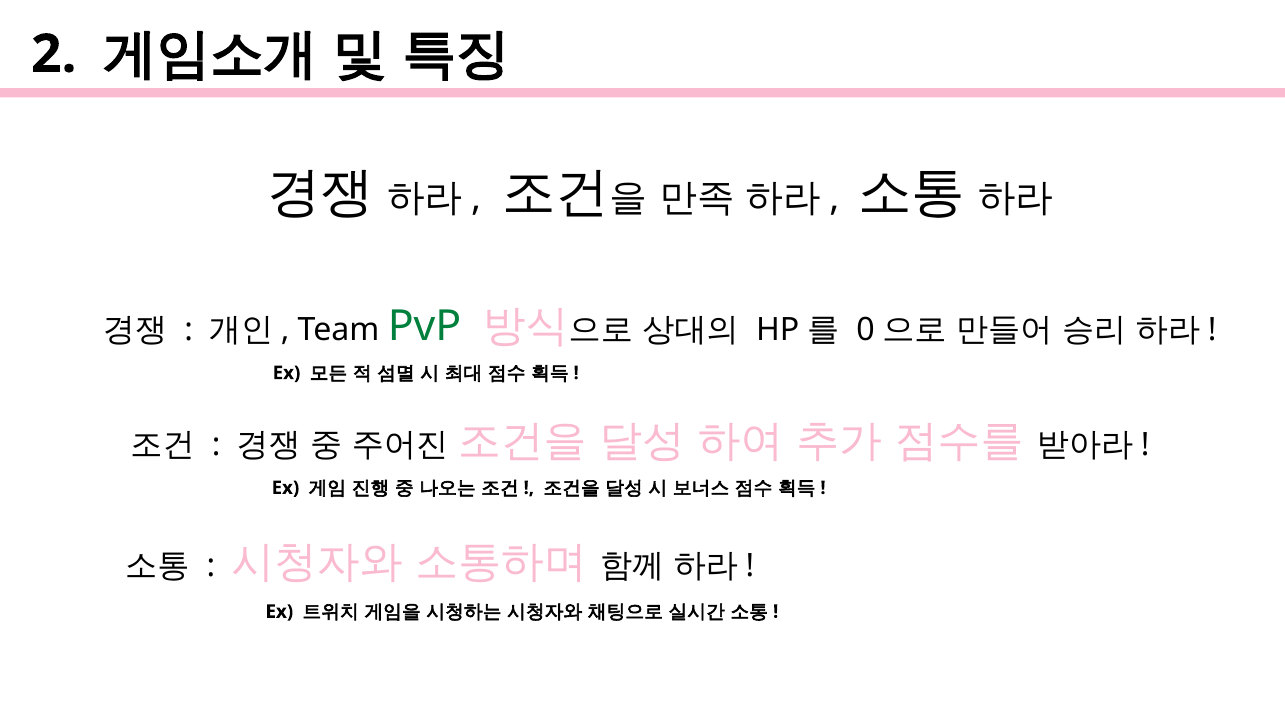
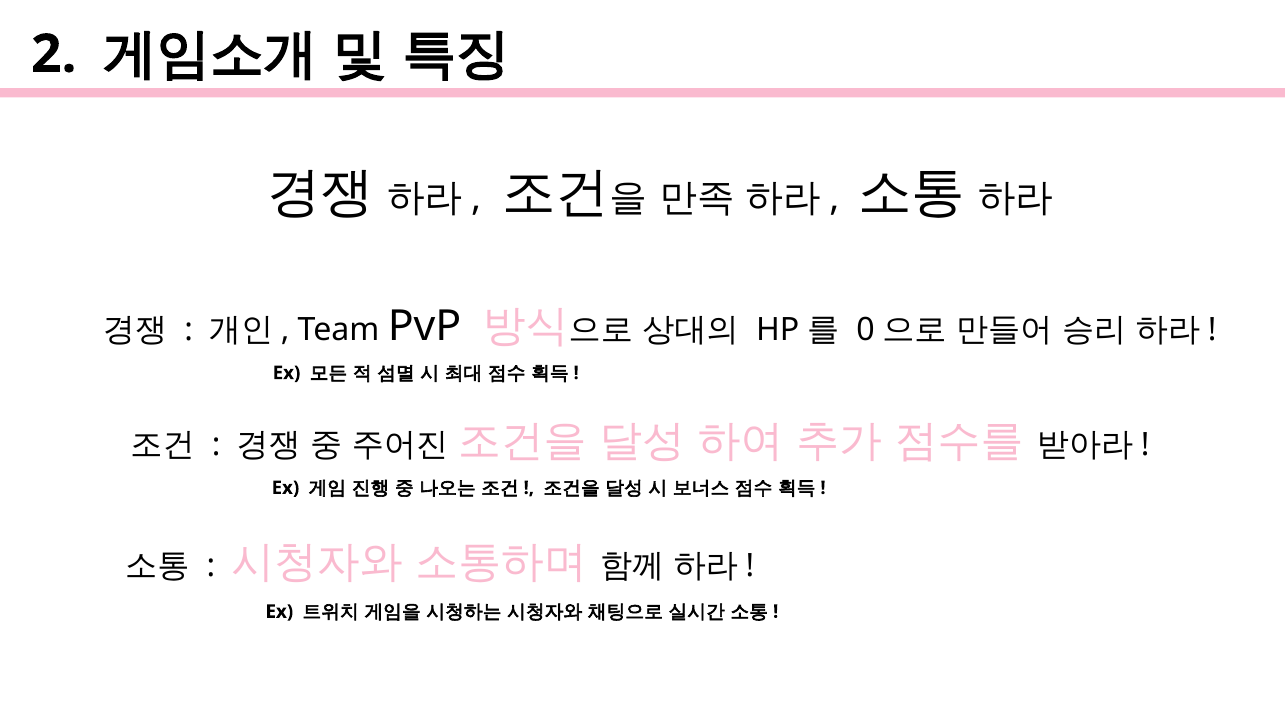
PvP colour: green -> black (425, 326)
